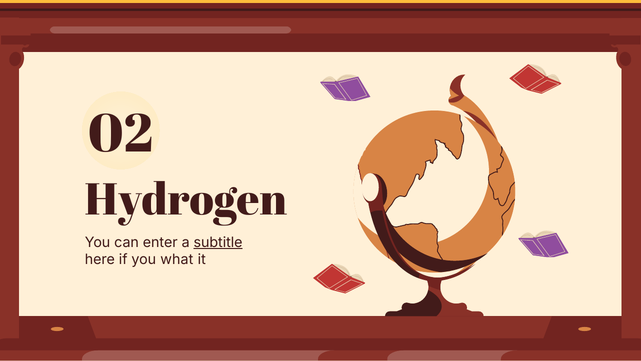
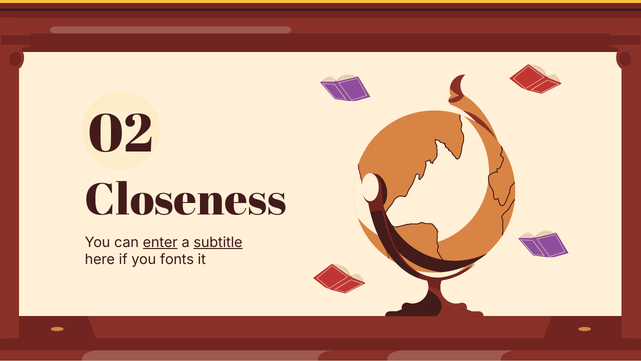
Hydrogen: Hydrogen -> Closeness (186, 200)
enter underline: none -> present (160, 242)
what: what -> fonts (177, 259)
